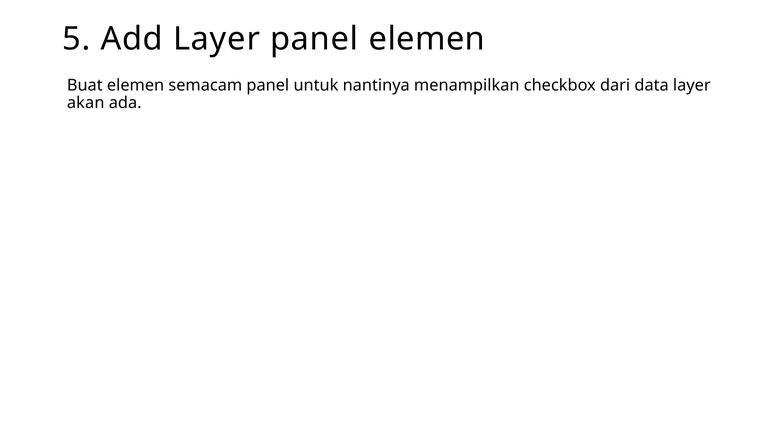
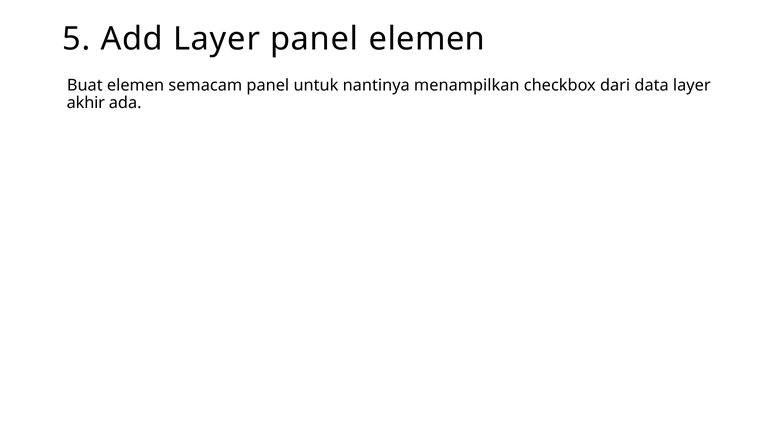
akan: akan -> akhir (86, 103)
